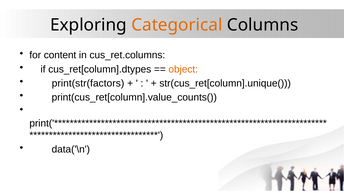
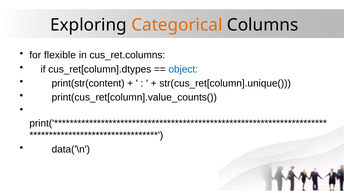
content: content -> flexible (60, 55)
object colour: orange -> blue (183, 69)
print(str(factors: print(str(factors -> print(str(content (88, 83)
